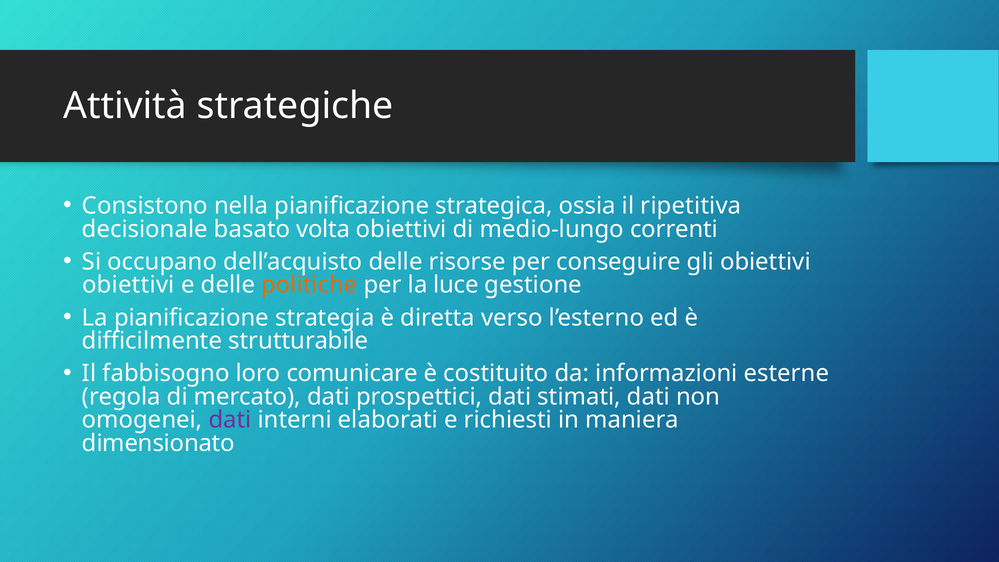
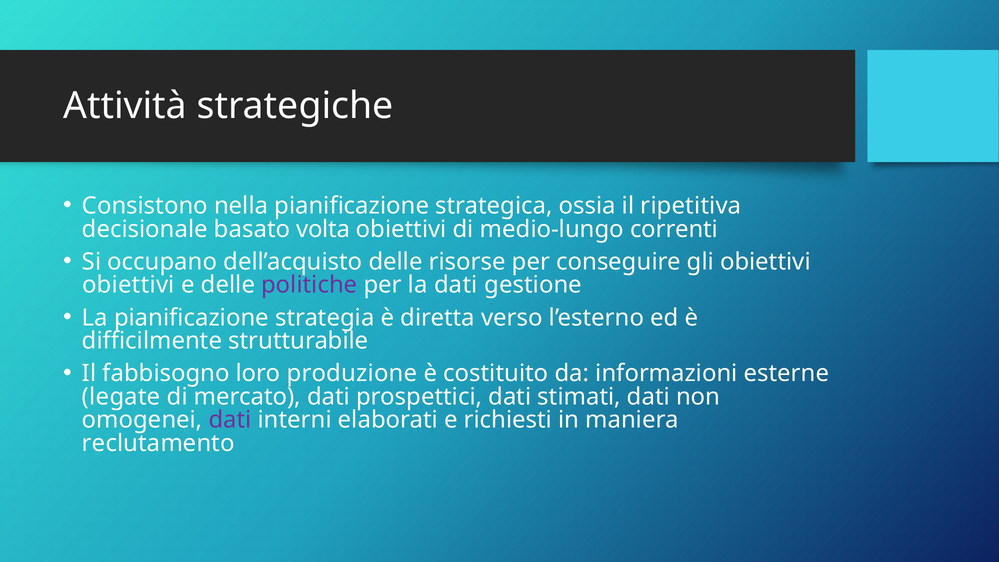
politiche colour: orange -> purple (309, 285)
la luce: luce -> dati (456, 285)
comunicare: comunicare -> produzione (352, 373)
regola: regola -> legate (121, 397)
dimensionato: dimensionato -> reclutamento (158, 443)
